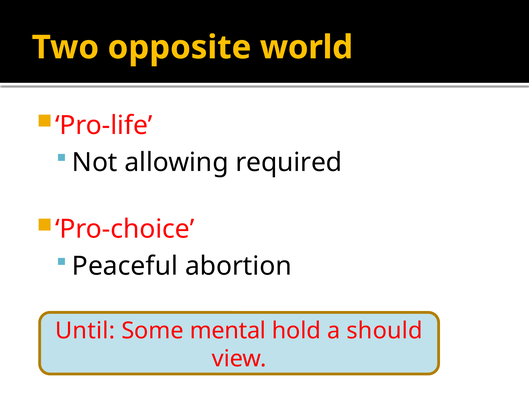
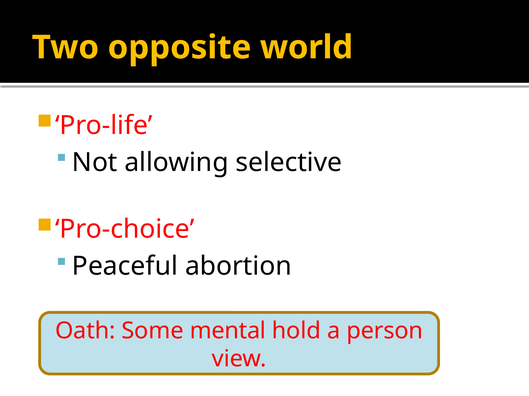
required: required -> selective (289, 163)
Until: Until -> Oath (85, 331)
should: should -> person (385, 331)
